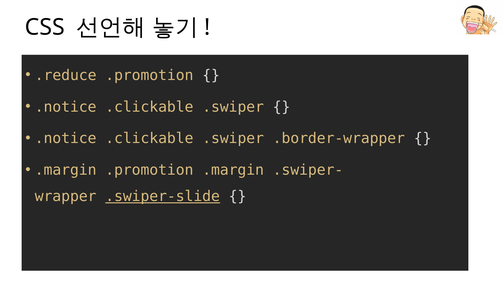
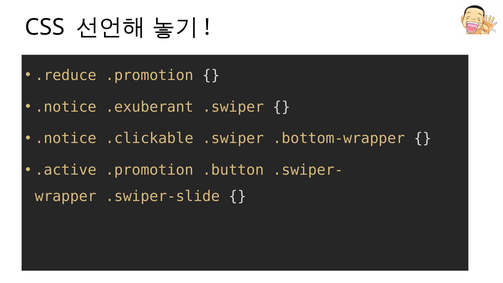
.clickable: .clickable -> .exuberant (149, 107)
.border-wrapper: .border-wrapper -> .bottom-wrapper (339, 138)
.margin: .margin -> .active (66, 170)
.promotion .margin: .margin -> .button (233, 170)
.swiper-slide underline: present -> none (163, 196)
